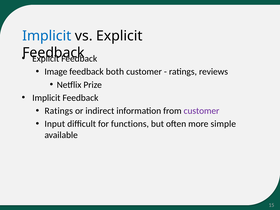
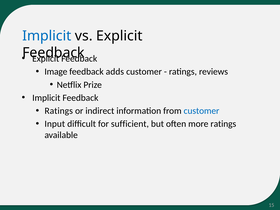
both: both -> adds (115, 72)
customer colour: purple -> blue (201, 111)
functions: functions -> sufficient (130, 124)
more simple: simple -> ratings (223, 124)
